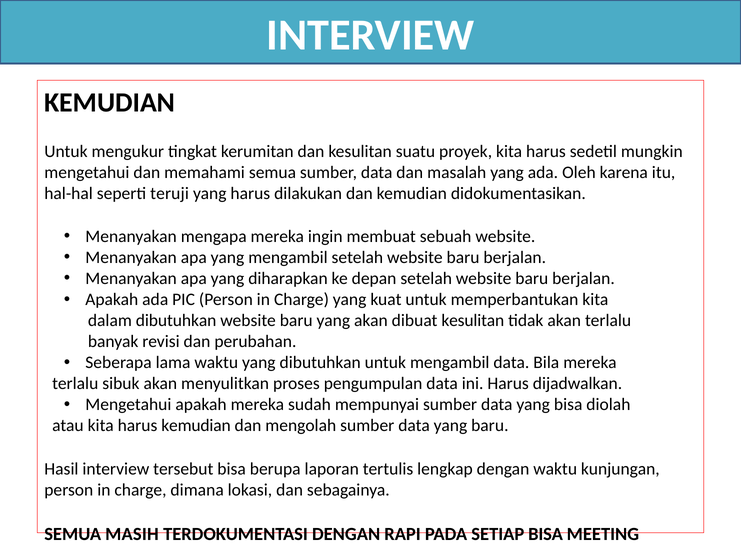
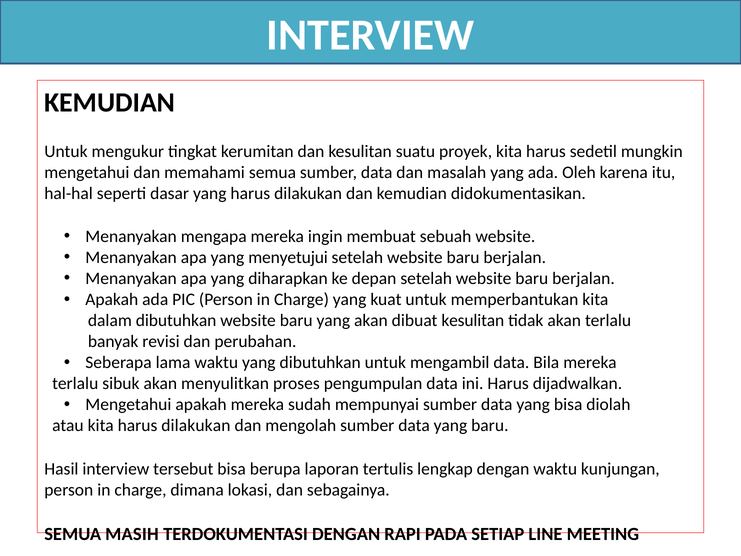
teruji: teruji -> dasar (170, 193)
yang mengambil: mengambil -> menyetujui (288, 257)
kita harus kemudian: kemudian -> dilakukan (196, 426)
SETIAP BISA: BISA -> LINE (545, 534)
